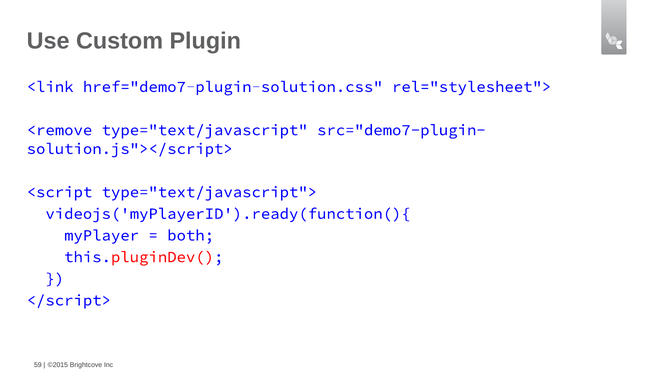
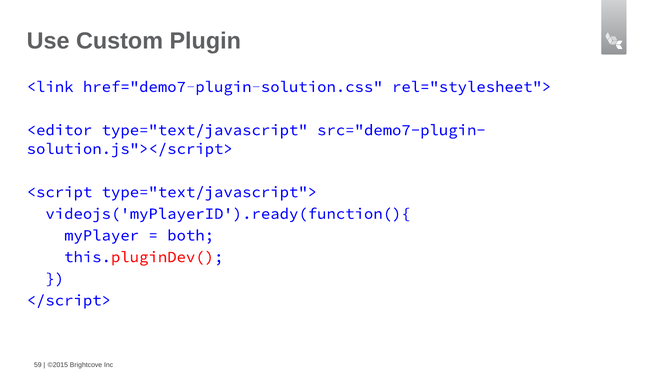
<remove: <remove -> <editor (59, 130)
